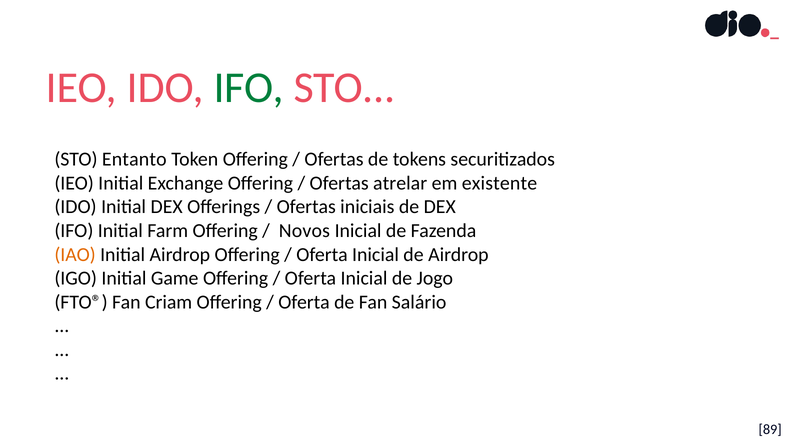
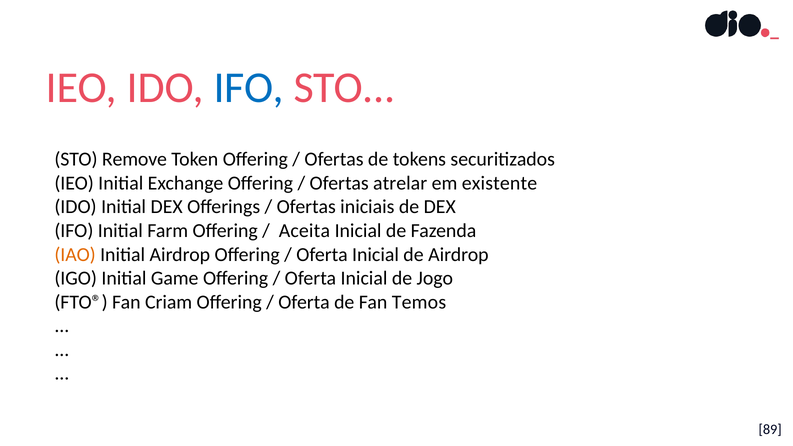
IFO colour: green -> blue (249, 88)
Entanto: Entanto -> Remove (134, 159)
Novos: Novos -> Aceita (304, 231)
Salário: Salário -> Temos (419, 302)
